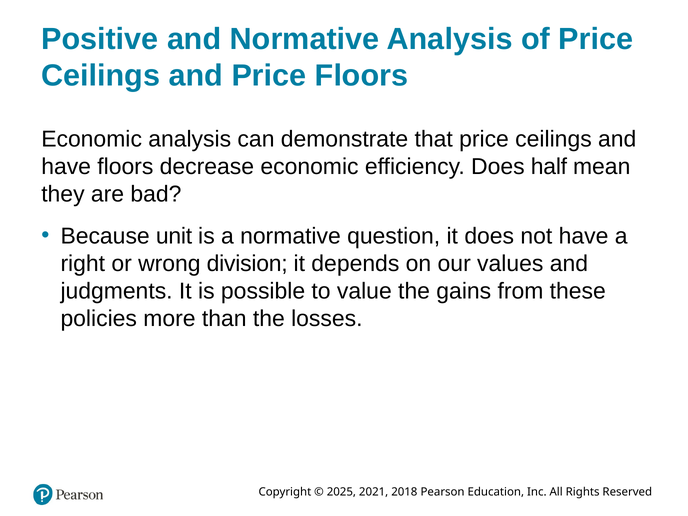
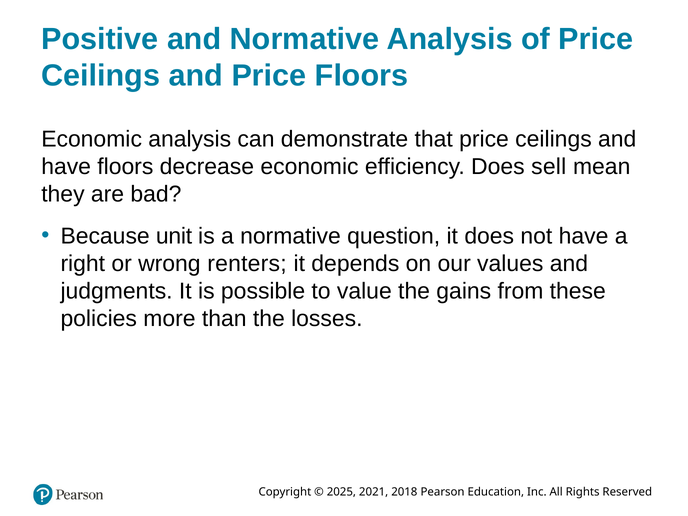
half: half -> sell (549, 167)
division: division -> renters (247, 264)
